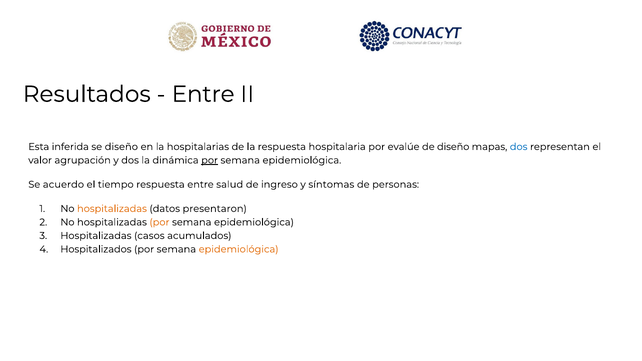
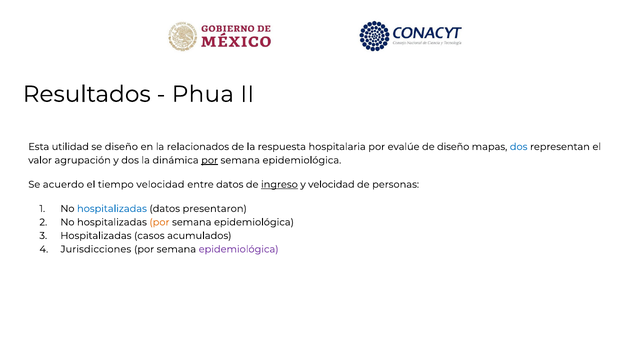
Entre: Entre -> Phua (203, 94)
inferida: inferida -> utilidad (70, 147)
hospitalarias: hospitalarias -> relacionados (198, 147)
tiempo respuesta: respuesta -> velocidad (160, 185)
entre salud: salud -> datos (230, 185)
ingreso underline: none -> present (279, 185)
y síntomas: síntomas -> velocidad (331, 185)
hospitalizadas colour: orange -> blue (112, 209)
Hospitalizados: Hospitalizados -> Jurisdicciones (96, 249)
epidemiológica colour: orange -> purple (239, 249)
